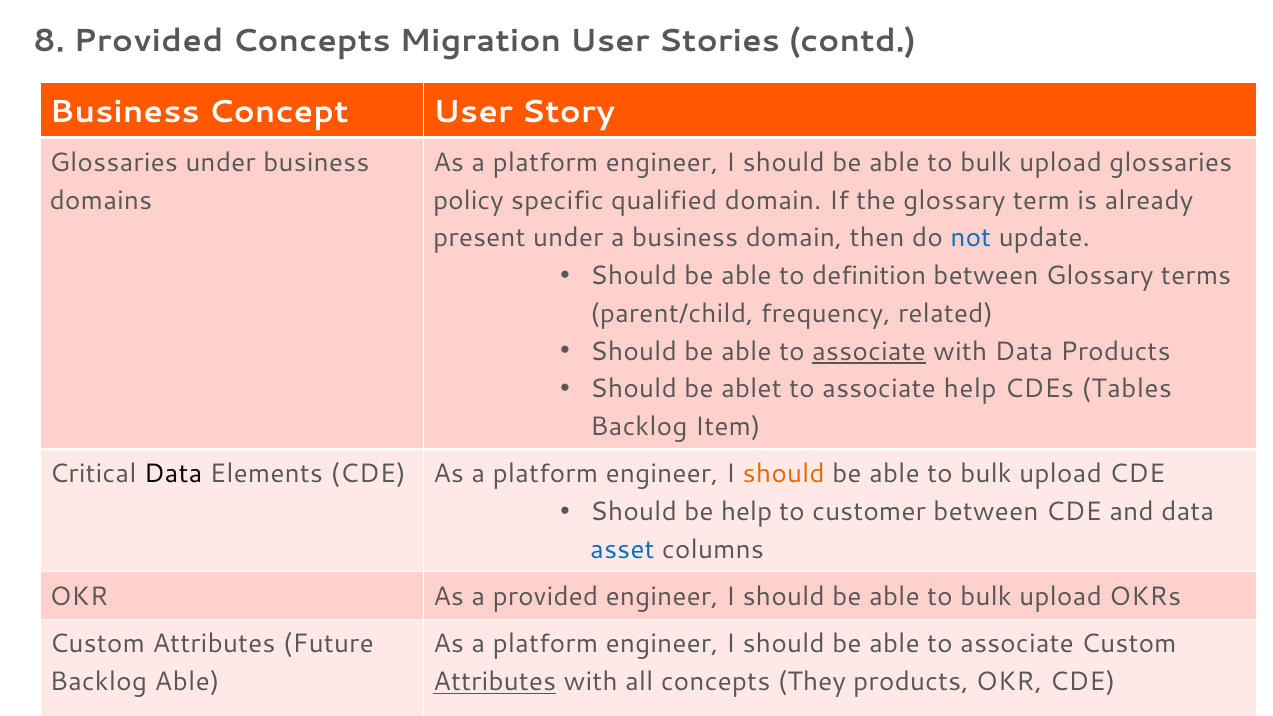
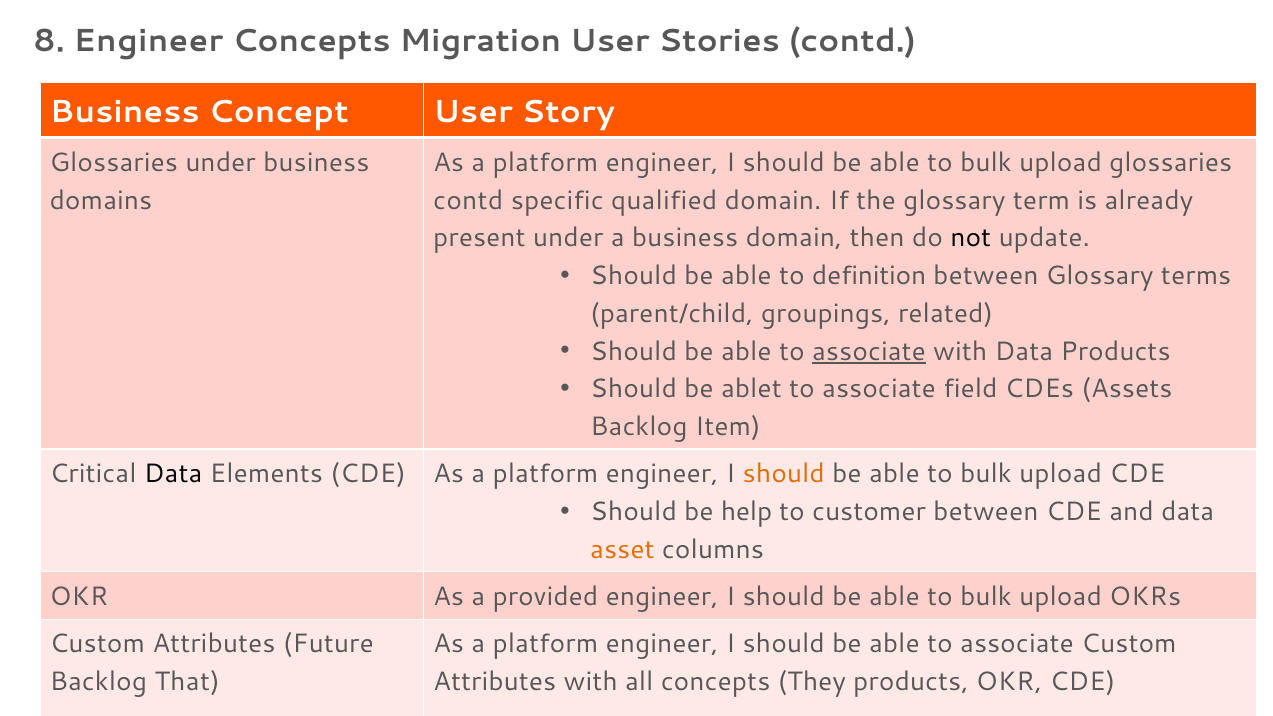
8 Provided: Provided -> Engineer (148, 41)
policy: policy -> contd (468, 200)
not colour: blue -> black (971, 238)
frequency: frequency -> groupings (826, 314)
associate help: help -> field (970, 389)
Tables: Tables -> Assets (1127, 389)
asset colour: blue -> orange (622, 550)
Backlog Able: Able -> That (187, 682)
Attributes underline: present -> none (495, 682)
